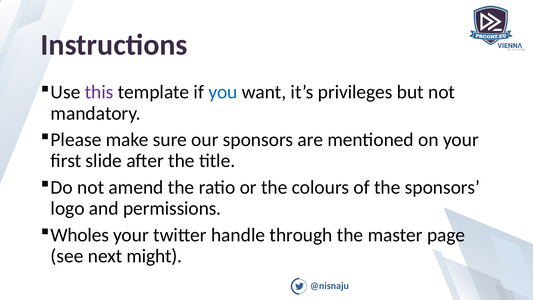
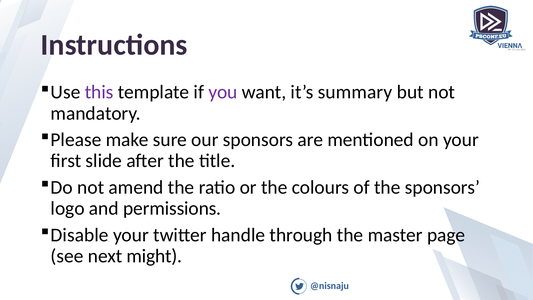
you colour: blue -> purple (223, 92)
privileges: privileges -> summary (355, 92)
Wholes: Wholes -> Disable (80, 235)
